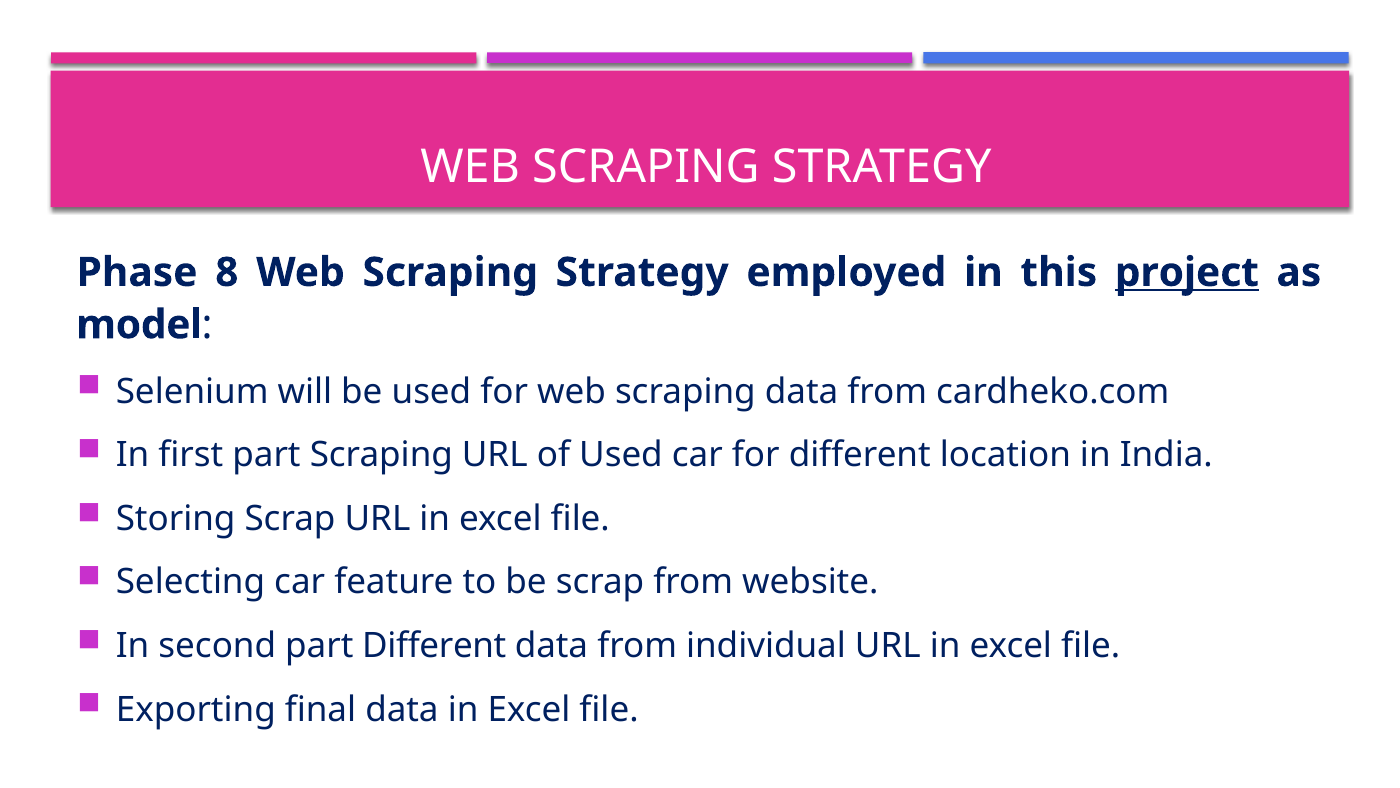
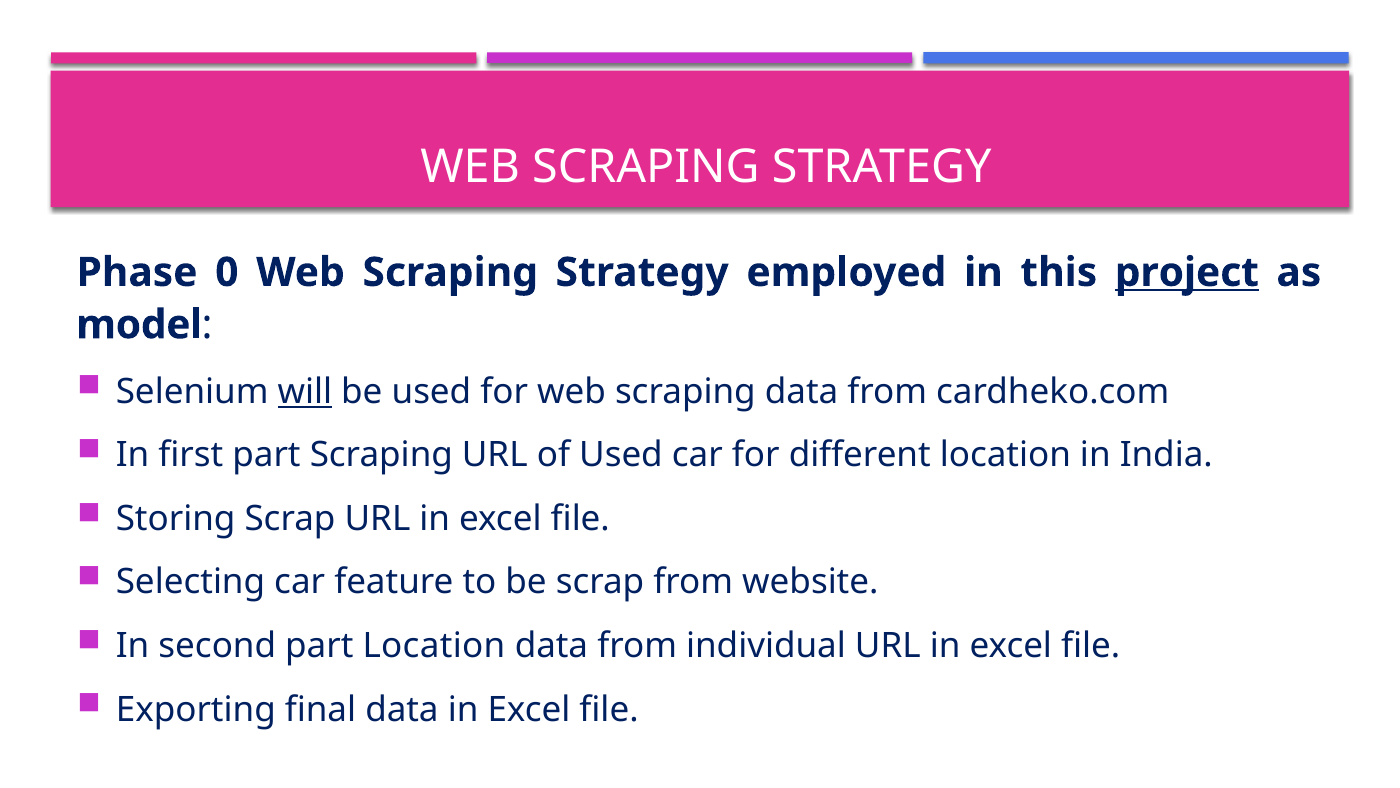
8: 8 -> 0 (227, 272)
will underline: none -> present (305, 391)
part Different: Different -> Location (434, 646)
